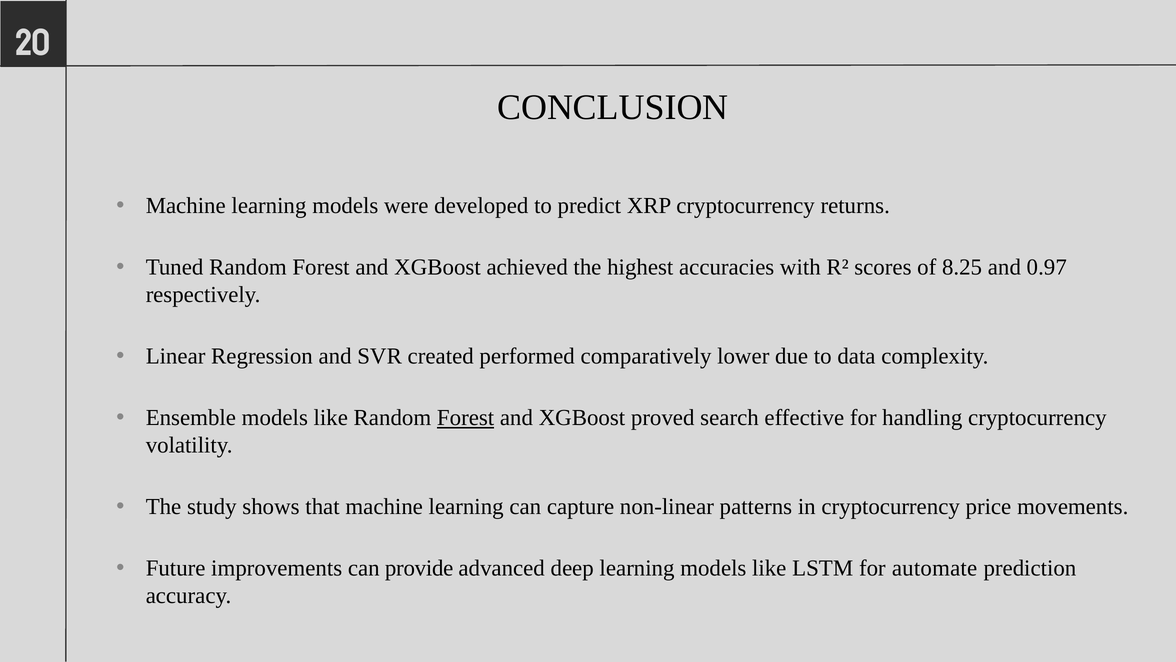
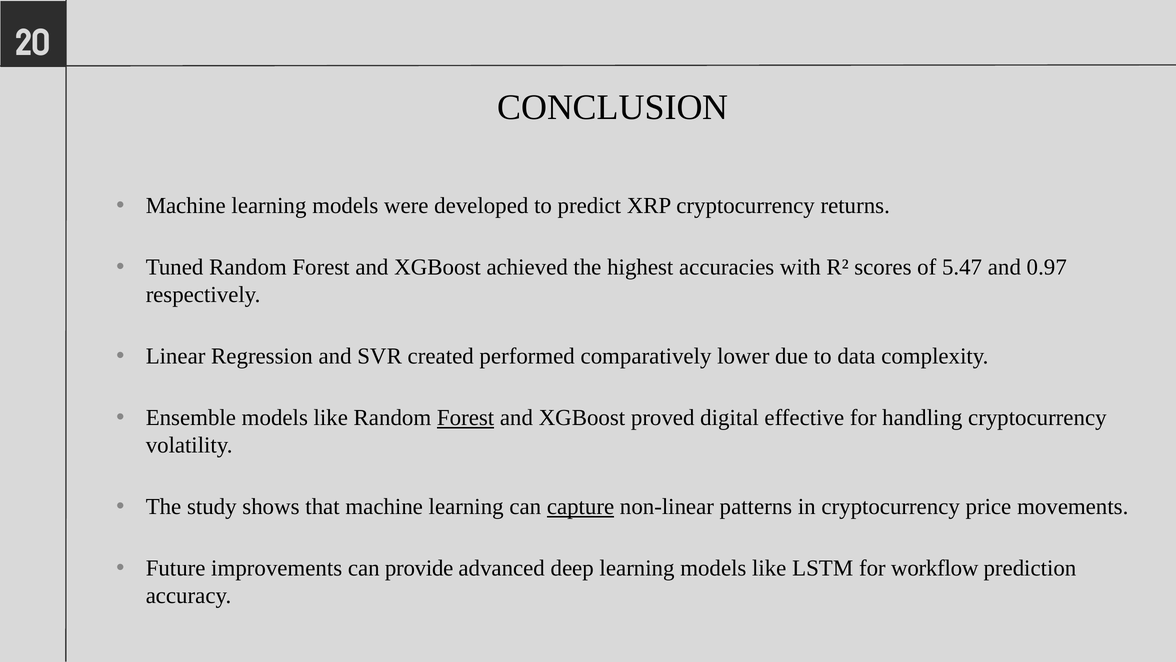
8.25: 8.25 -> 5.47 (962, 267)
search: search -> digital (730, 417)
capture underline: none -> present (581, 506)
automate: automate -> workflow (935, 568)
